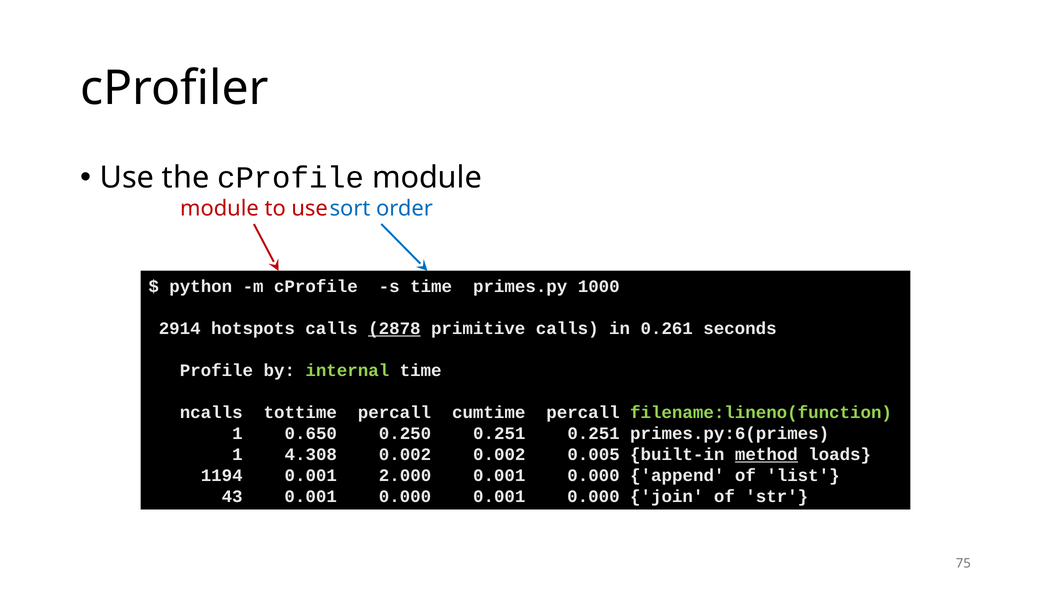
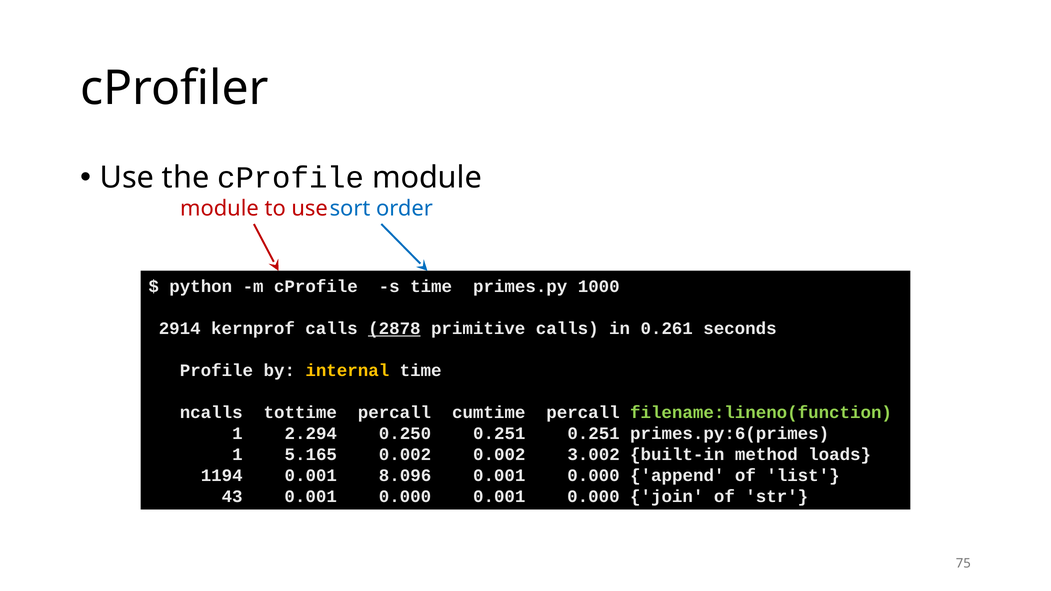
hotspots: hotspots -> kernprof (253, 328)
internal colour: light green -> yellow (347, 370)
0.650: 0.650 -> 2.294 (311, 433)
4.308: 4.308 -> 5.165 (311, 454)
0.005: 0.005 -> 3.002 (594, 454)
method underline: present -> none (766, 454)
2.000: 2.000 -> 8.096 (405, 475)
